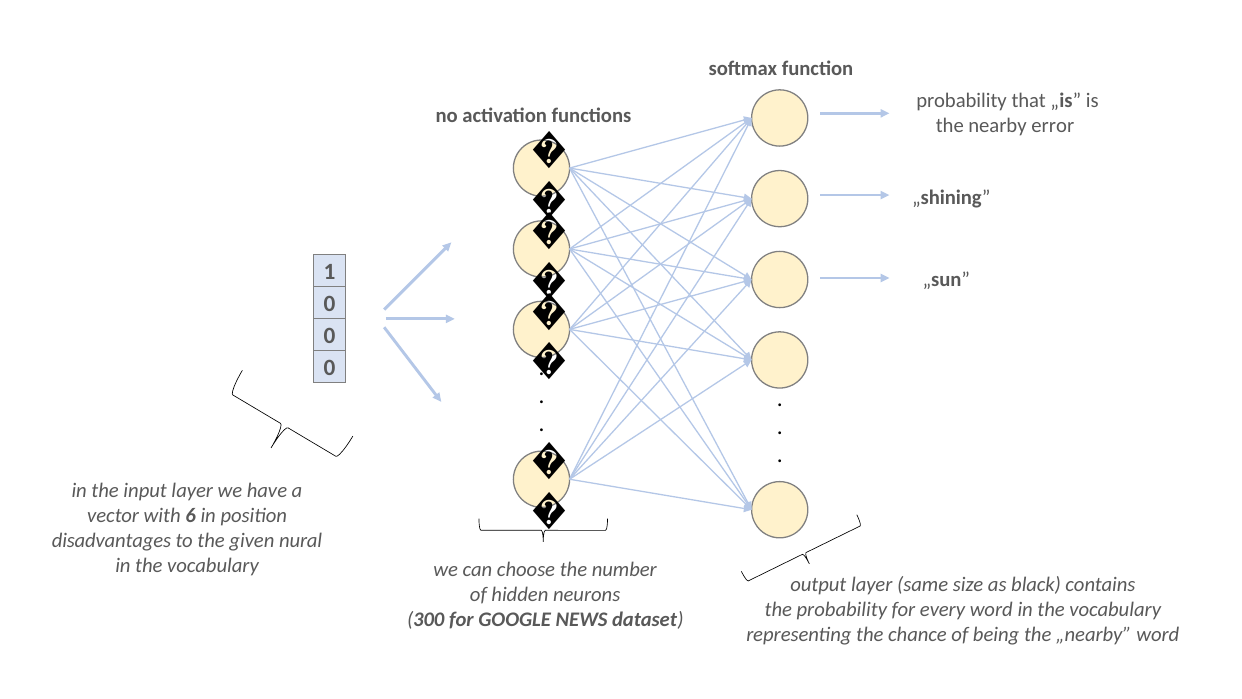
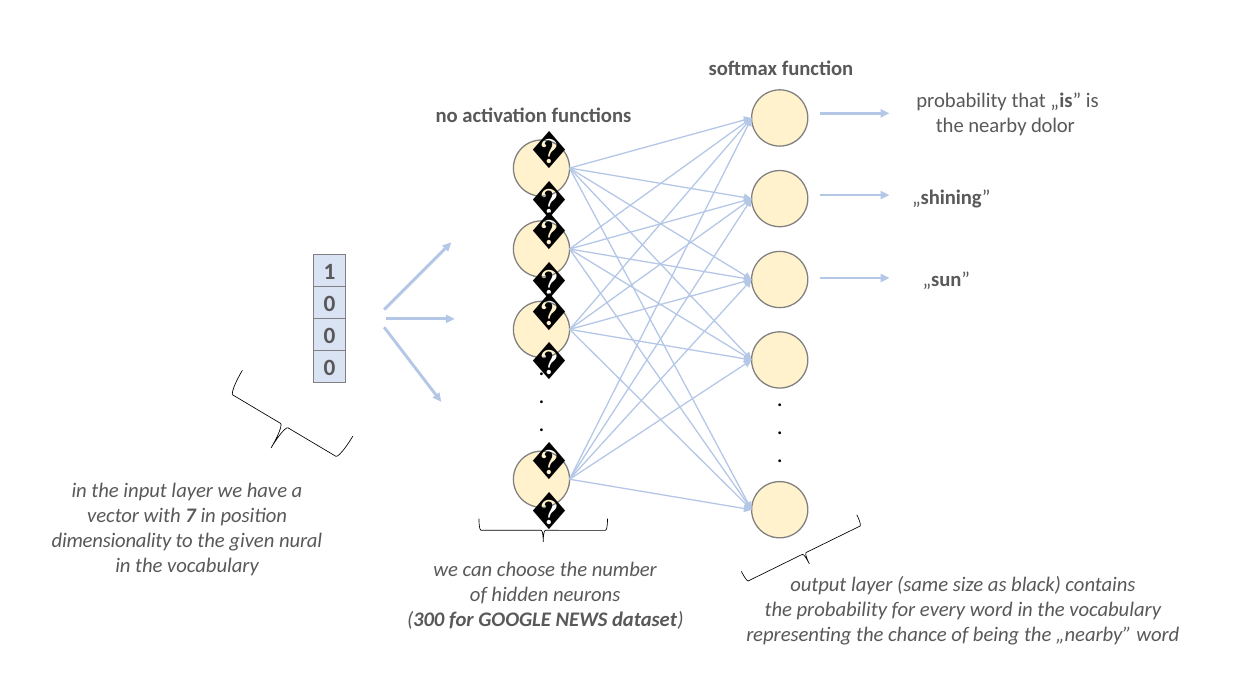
error: error -> dolor (1053, 126)
6: 6 -> 7 (191, 516)
disadvantages: disadvantages -> dimensionality (112, 540)
